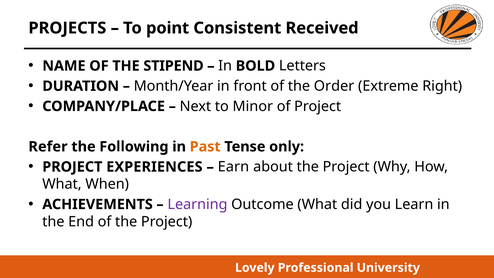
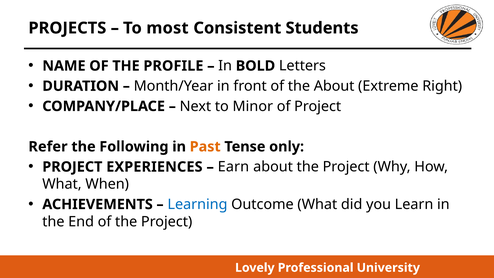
point: point -> most (167, 28)
Received: Received -> Students (322, 28)
STIPEND: STIPEND -> PROFILE (173, 66)
the Order: Order -> About (334, 86)
Learning colour: purple -> blue (197, 204)
